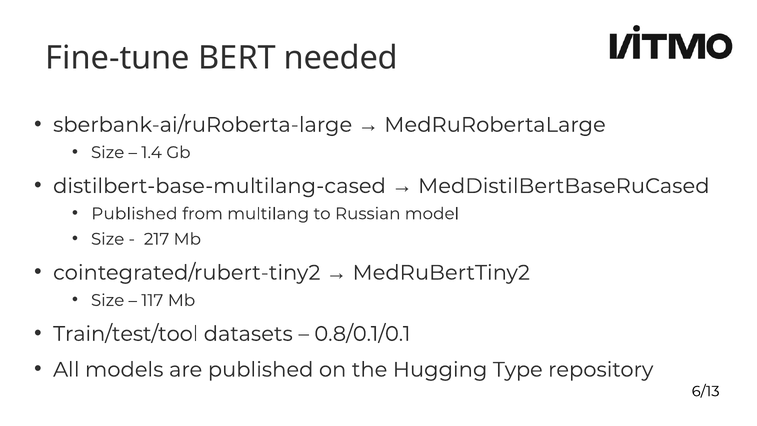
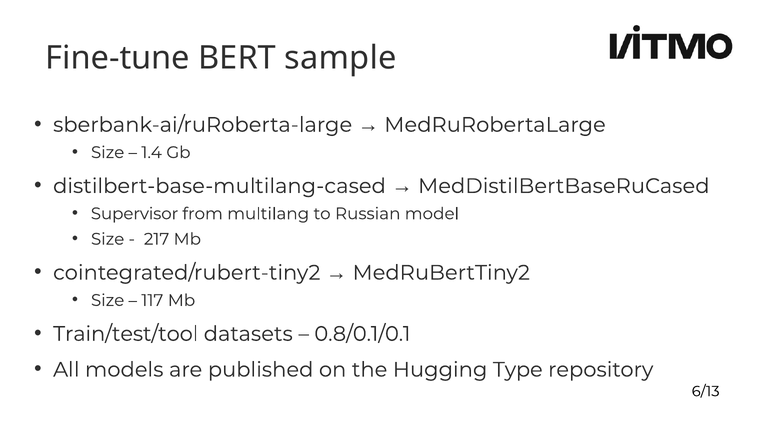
needed: needed -> sample (340, 58)
Published: Published -> Supervisor (135, 214)
